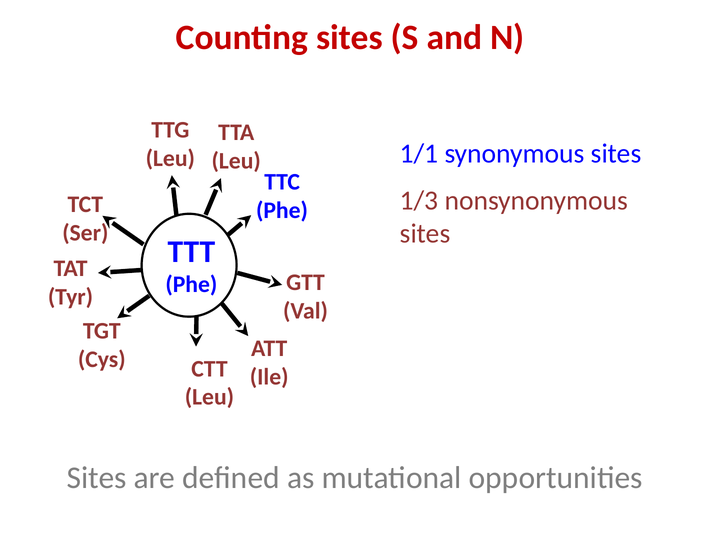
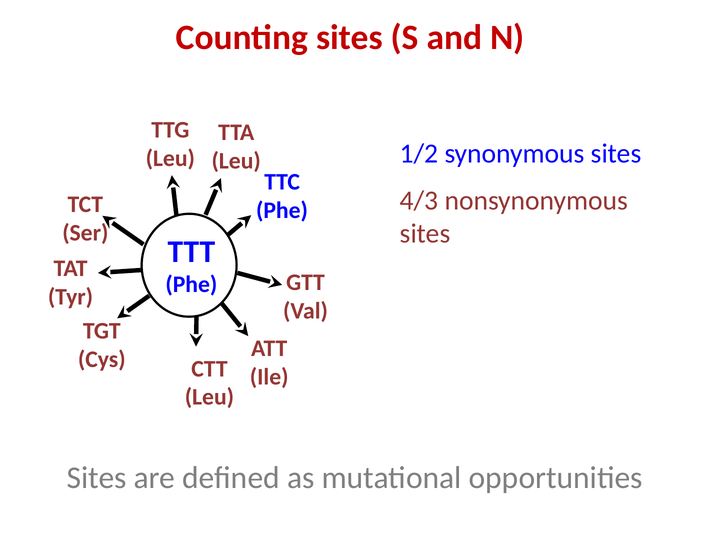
1/1: 1/1 -> 1/2 (419, 153)
1/3: 1/3 -> 4/3 (419, 200)
